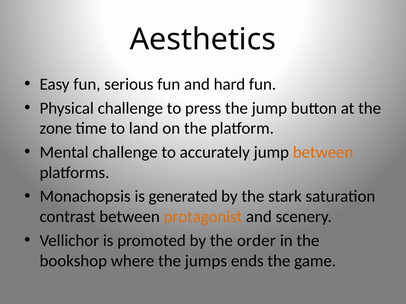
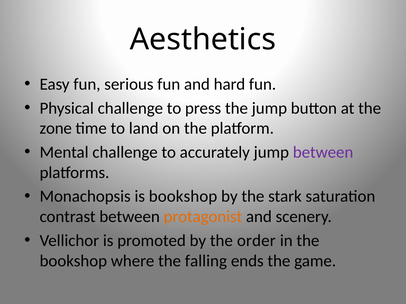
between colour: orange -> purple (323, 153)
is generated: generated -> bookshop (183, 197)
jumps: jumps -> falling (206, 261)
